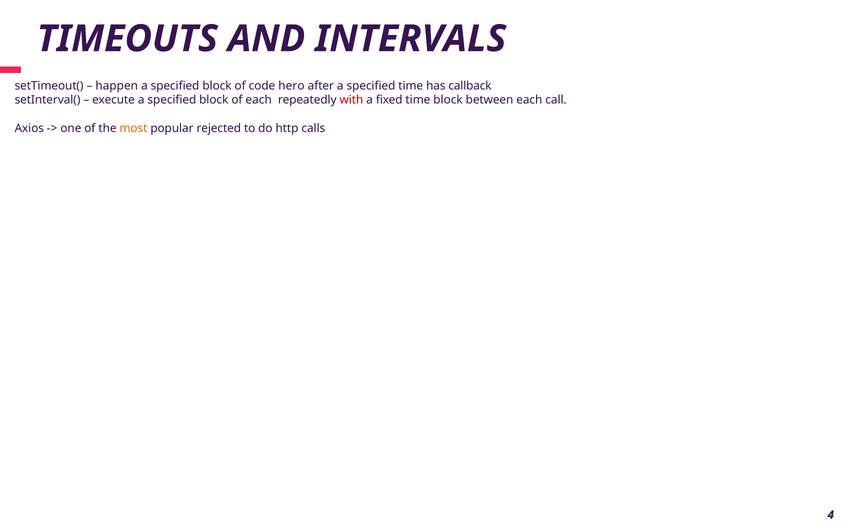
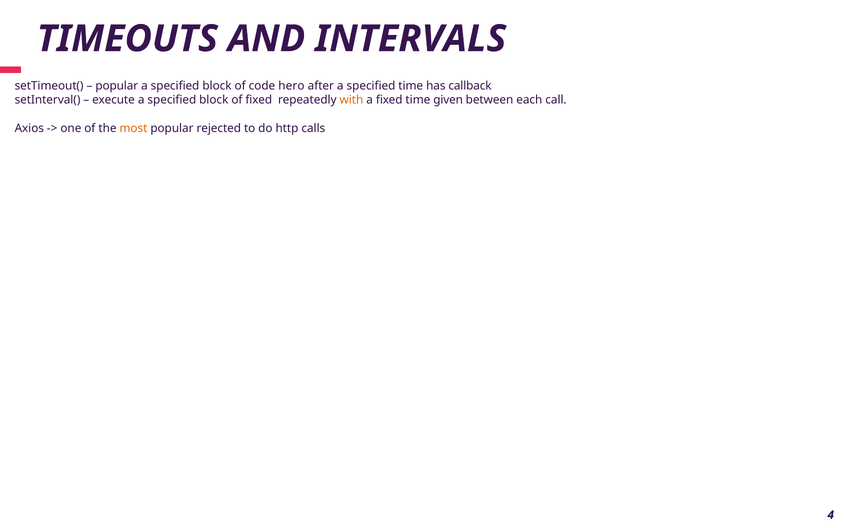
happen: happen -> popular (117, 86)
of each: each -> fixed (259, 100)
with colour: red -> orange (351, 100)
time block: block -> given (448, 100)
